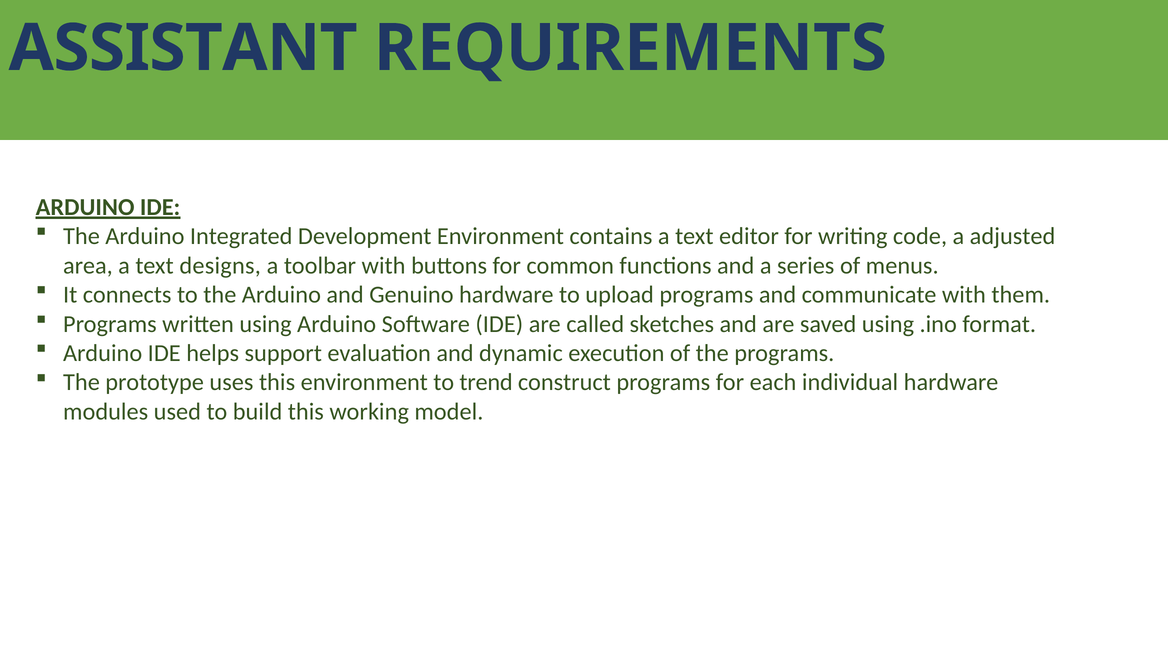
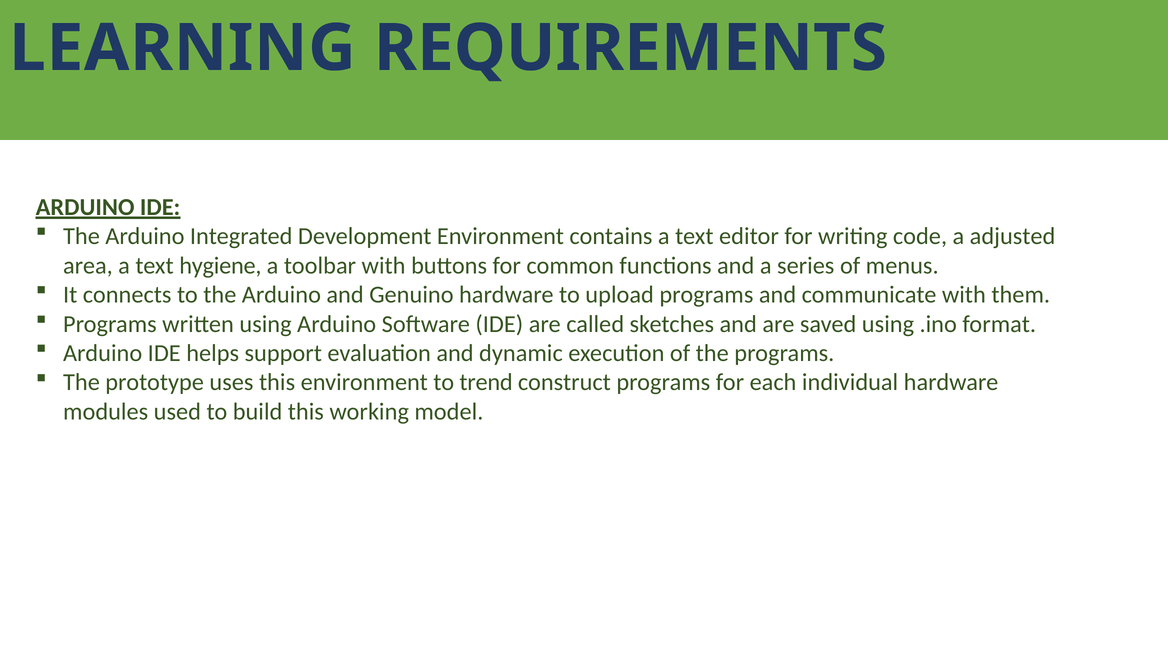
ASSISTANT: ASSISTANT -> LEARNING (182, 48)
designs: designs -> hygiene (220, 266)
